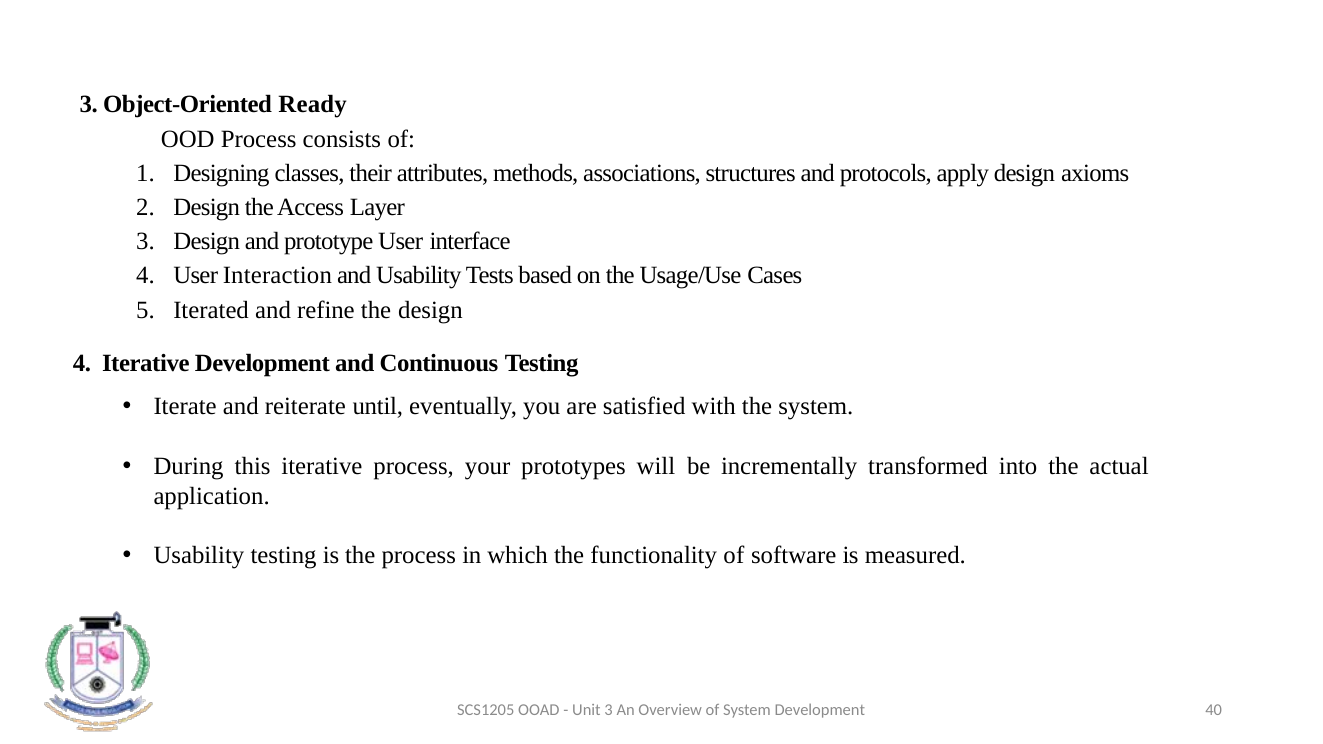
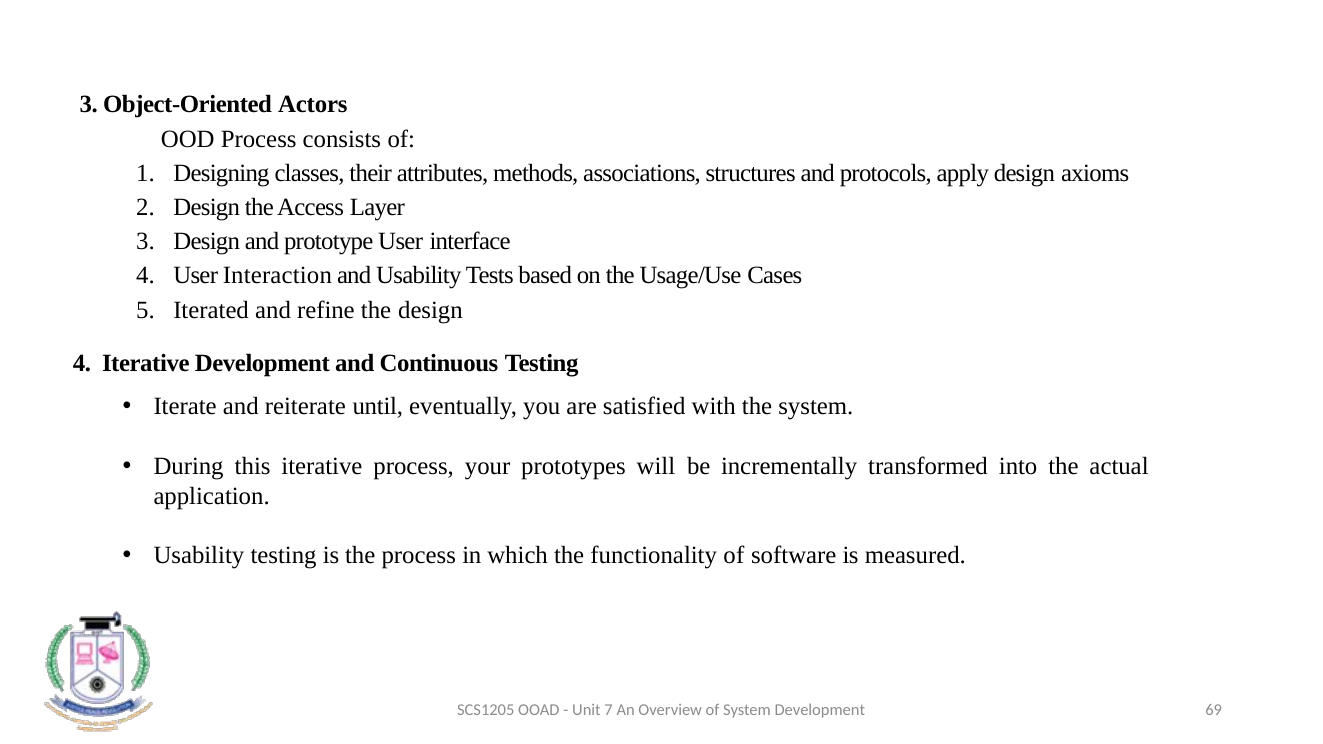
Ready: Ready -> Actors (313, 105)
Unit 3: 3 -> 7 (609, 711)
40: 40 -> 69 (1214, 711)
